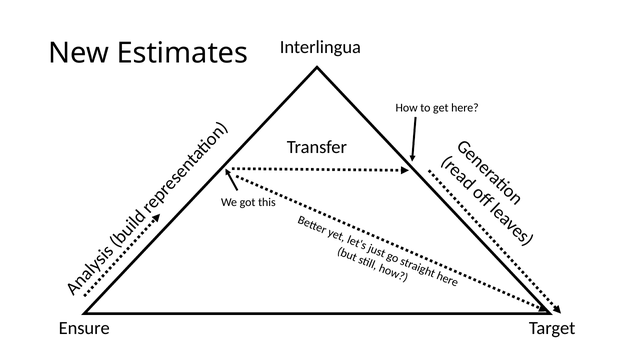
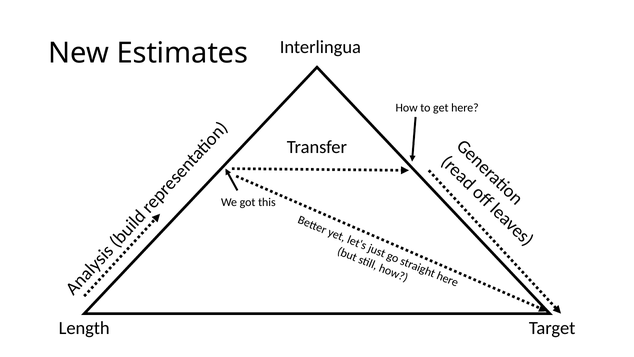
Ensure: Ensure -> Length (84, 328)
